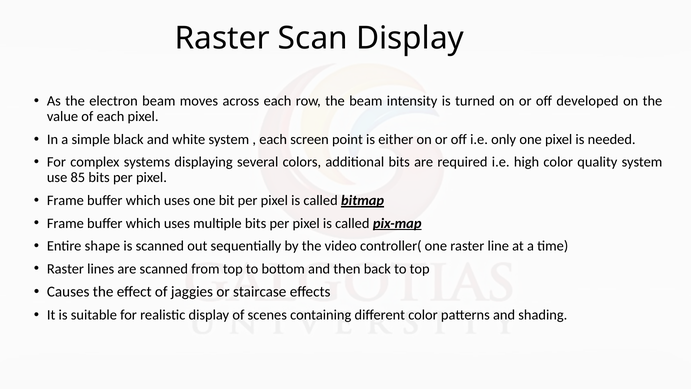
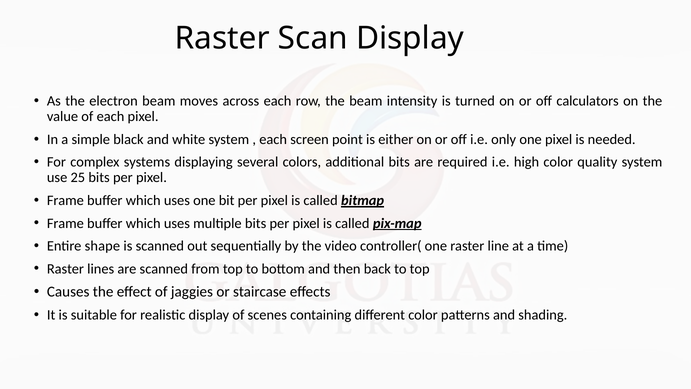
developed: developed -> calculators (588, 101)
85: 85 -> 25 (78, 178)
